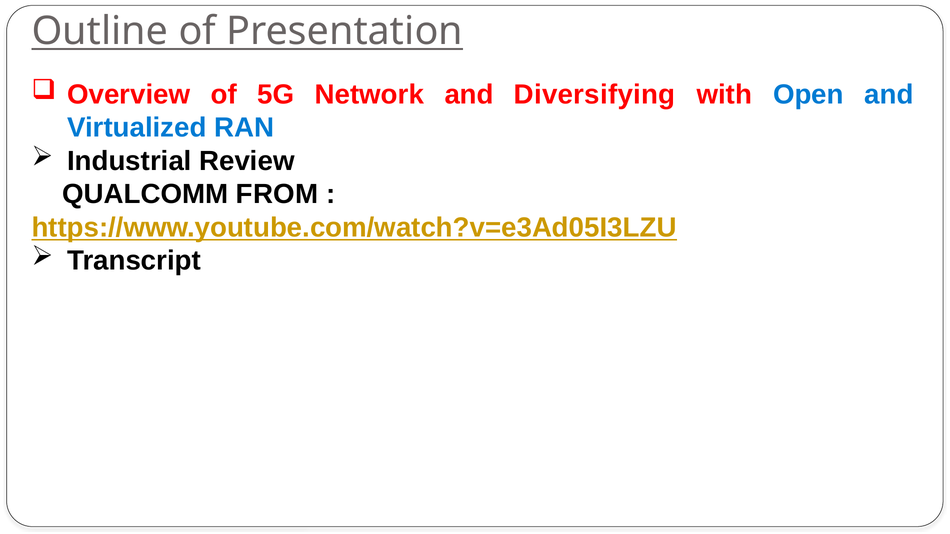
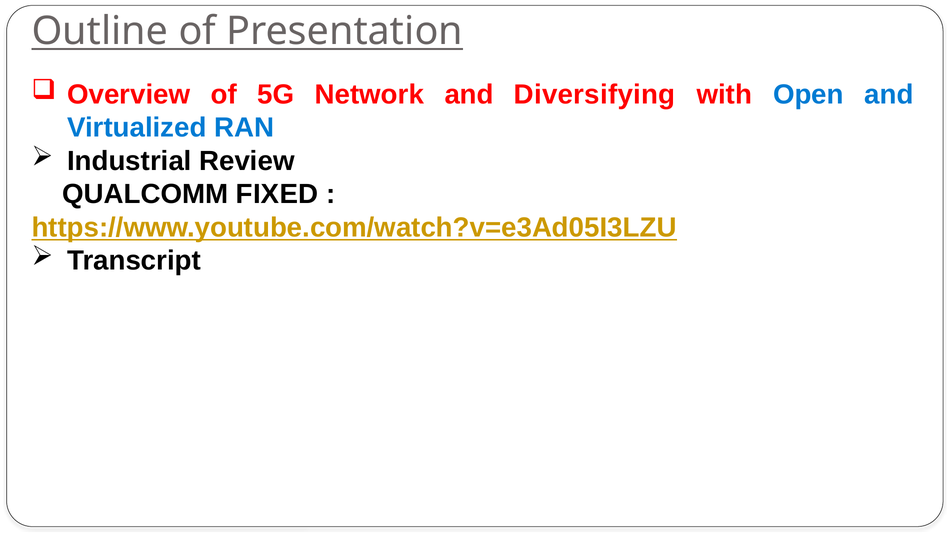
FROM: FROM -> FIXED (277, 194)
